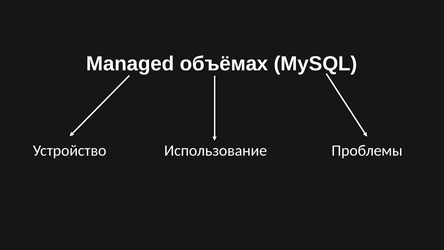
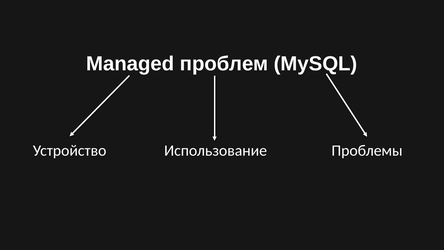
объёмах: объёмах -> проблем (224, 64)
